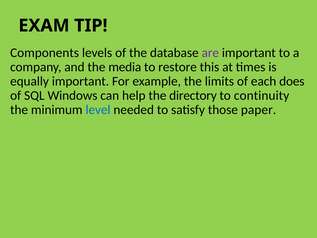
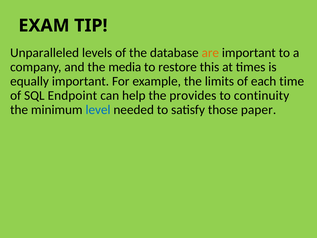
Components: Components -> Unparalleled (45, 53)
are colour: purple -> orange (210, 53)
does: does -> time (292, 81)
Windows: Windows -> Endpoint (72, 95)
directory: directory -> provides (193, 95)
